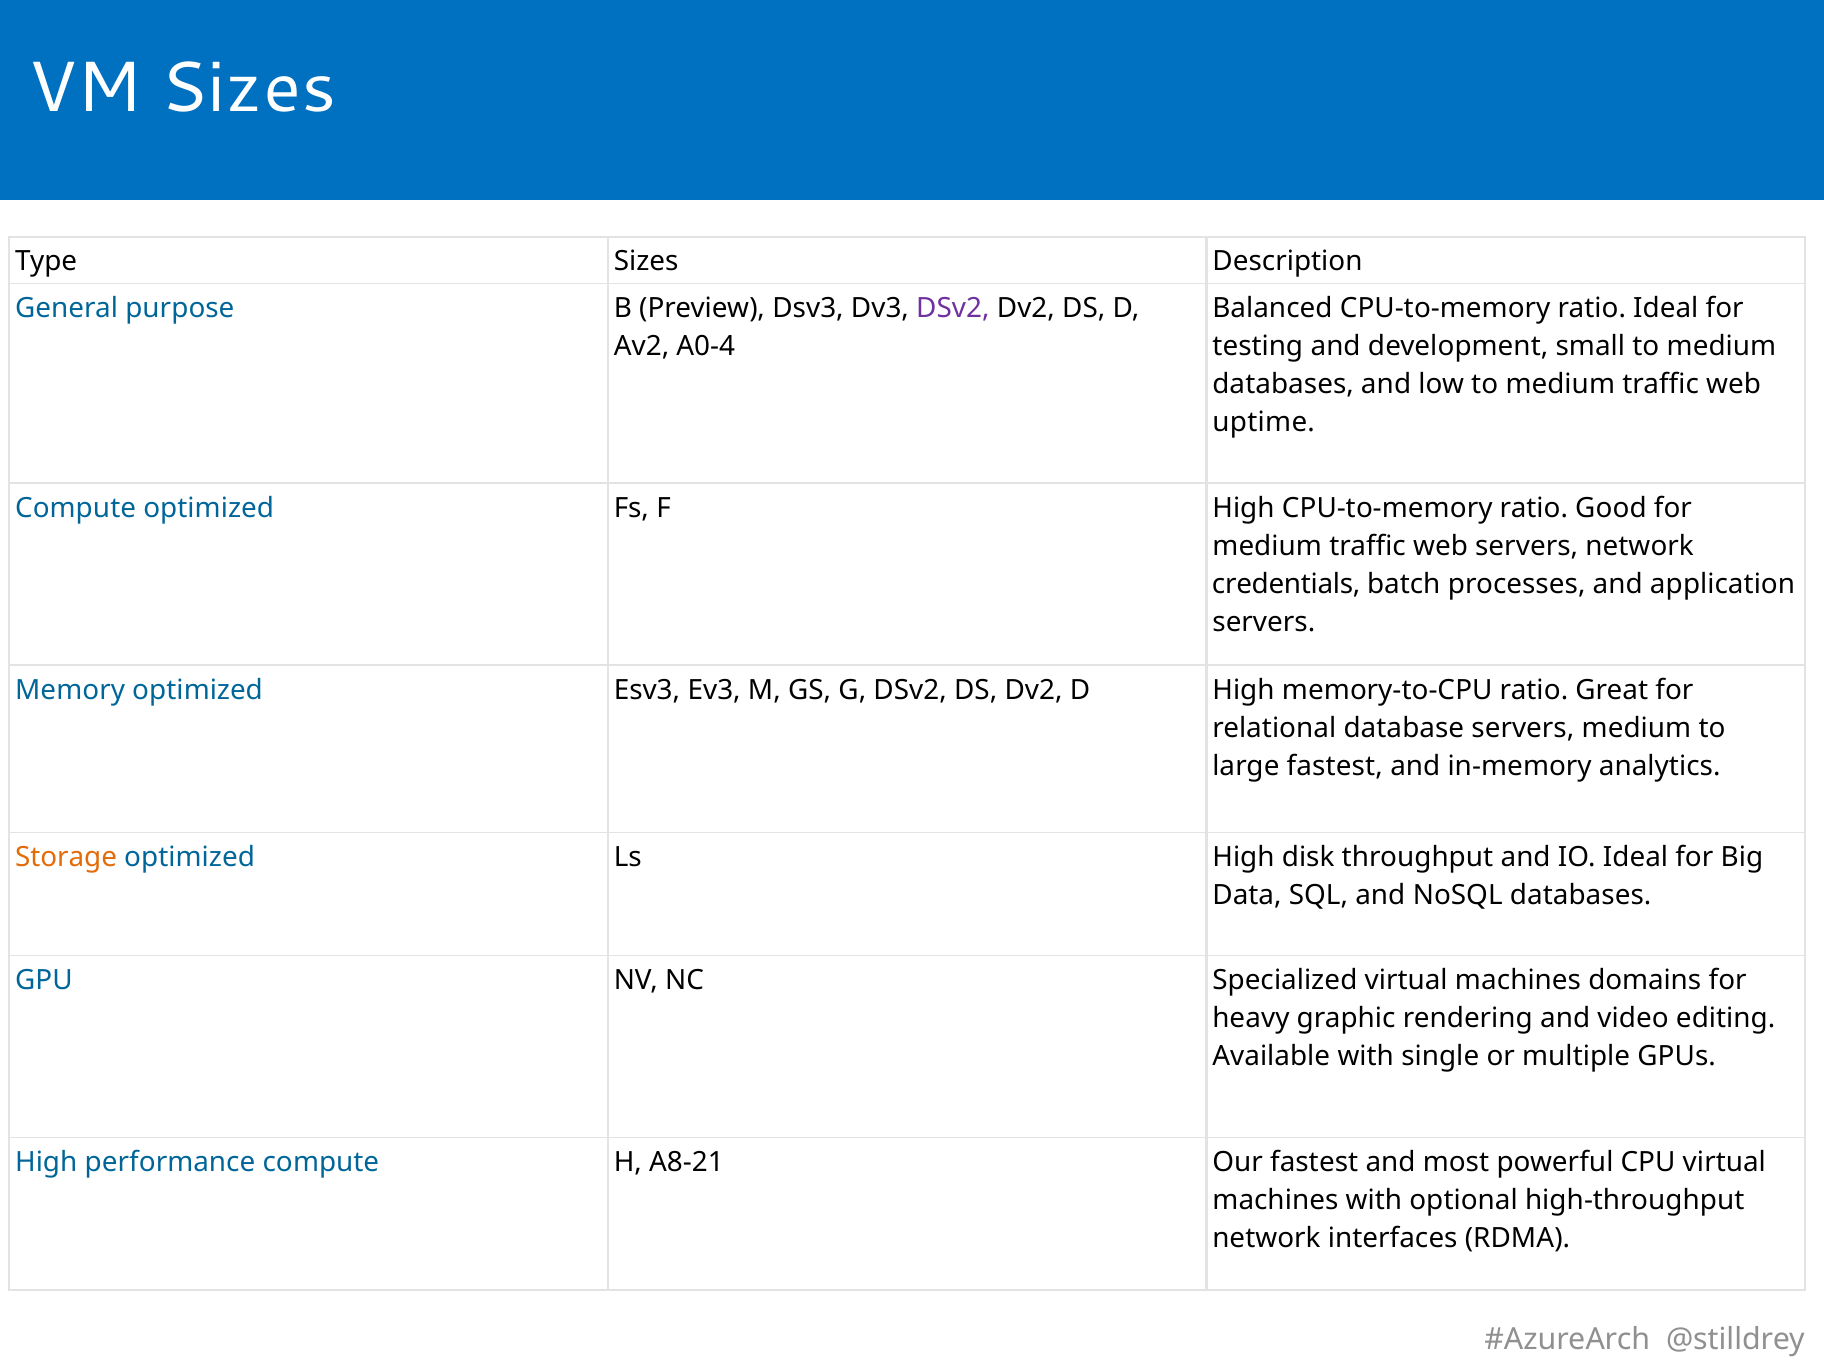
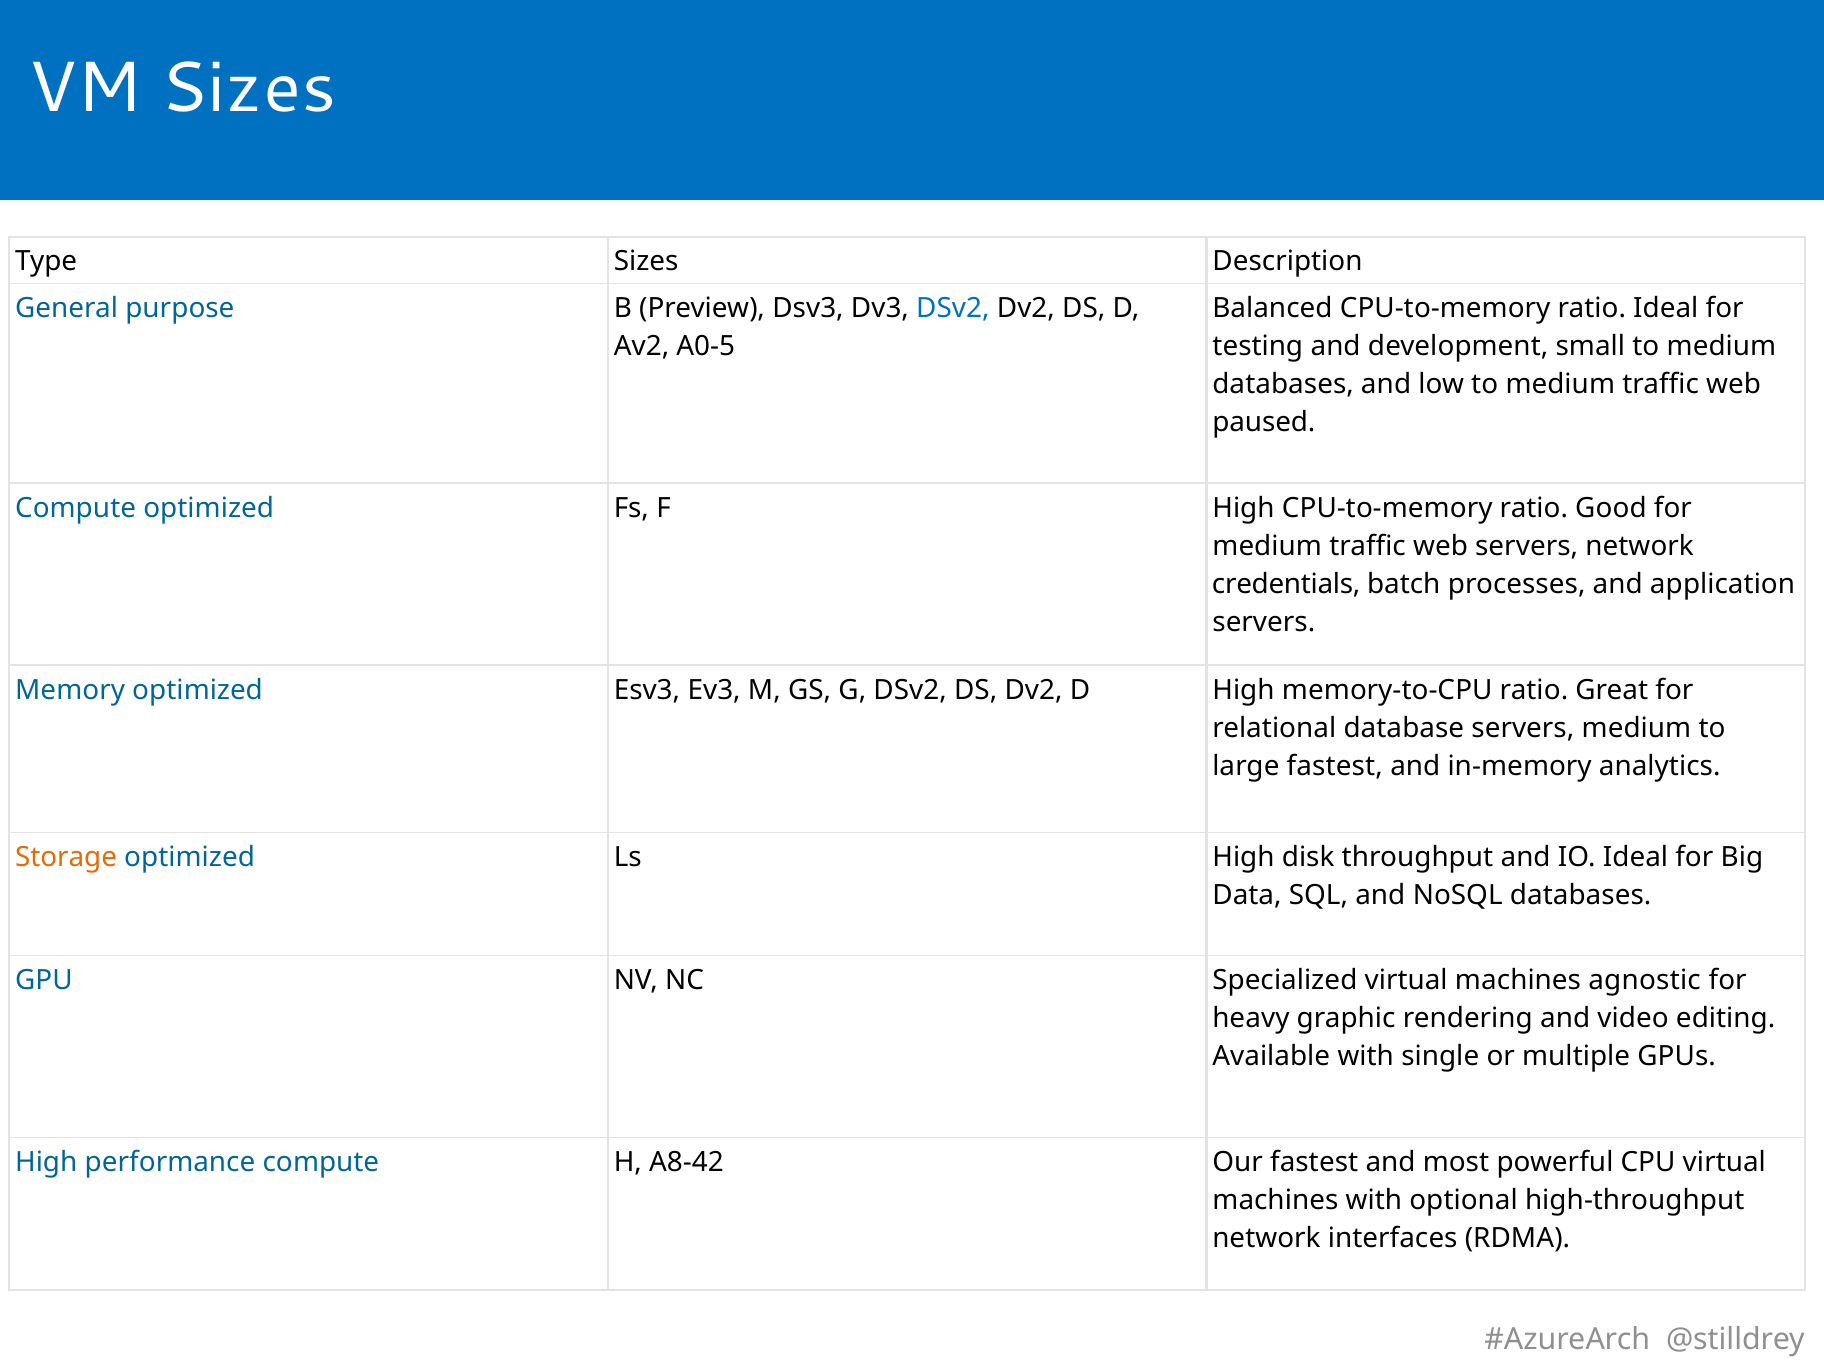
DSv2 colour: purple -> blue (953, 309)
A0-4: A0-4 -> A0-5 (706, 347)
uptime: uptime -> paused (1264, 423)
domains: domains -> agnostic (1645, 981)
A8-21: A8-21 -> A8-42 (686, 1162)
